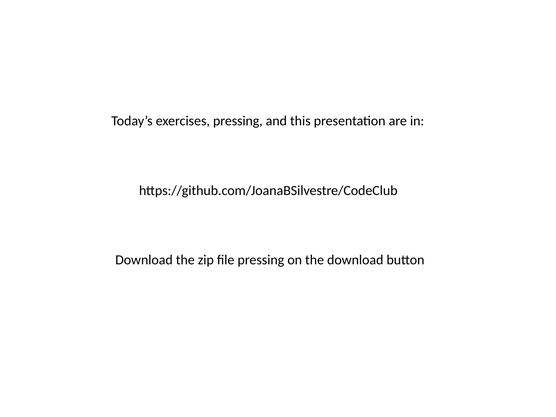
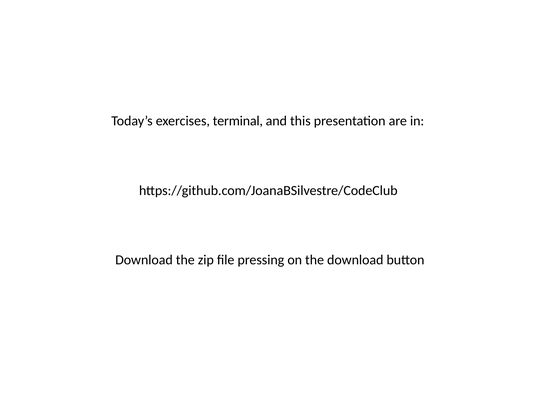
exercises pressing: pressing -> terminal (238, 121)
